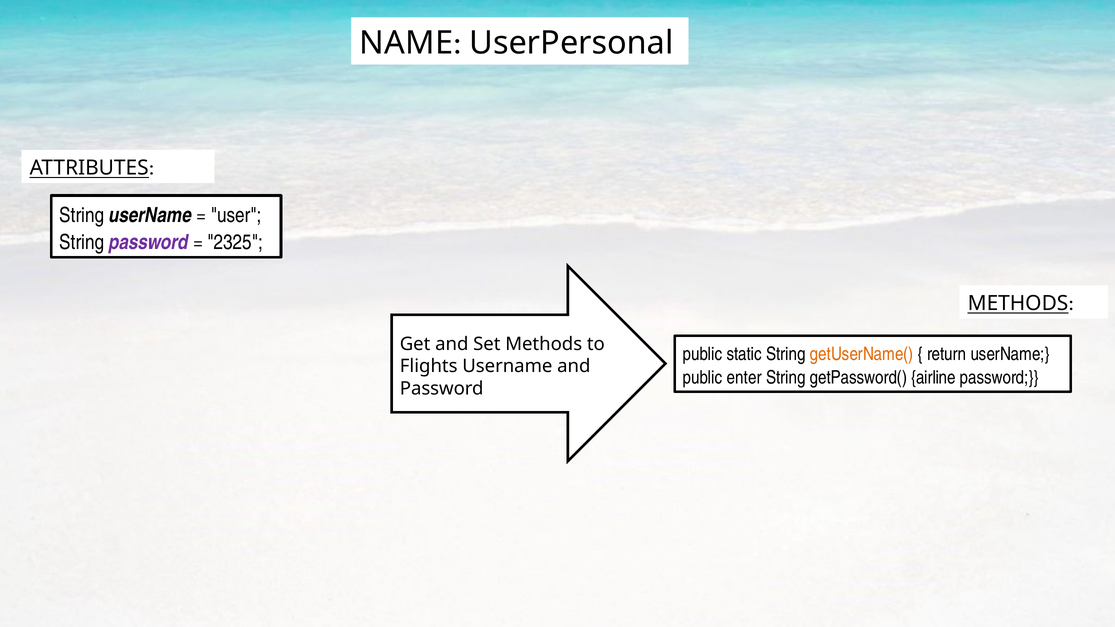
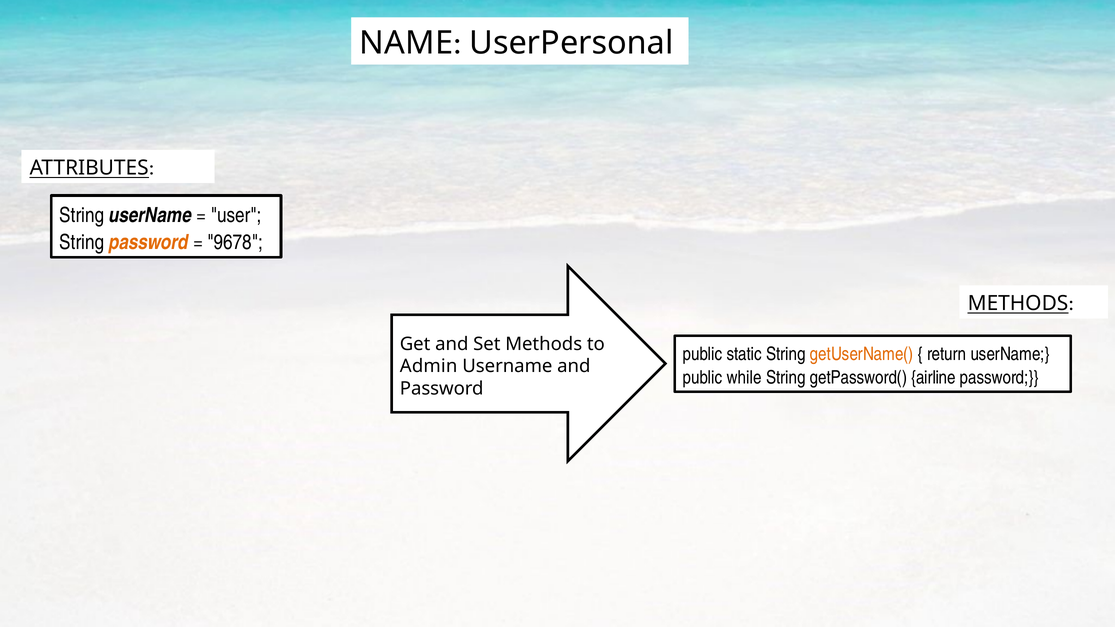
password colour: purple -> orange (149, 242)
2325: 2325 -> 9678 (235, 242)
Flights: Flights -> Admin (429, 366)
enter: enter -> while (744, 378)
